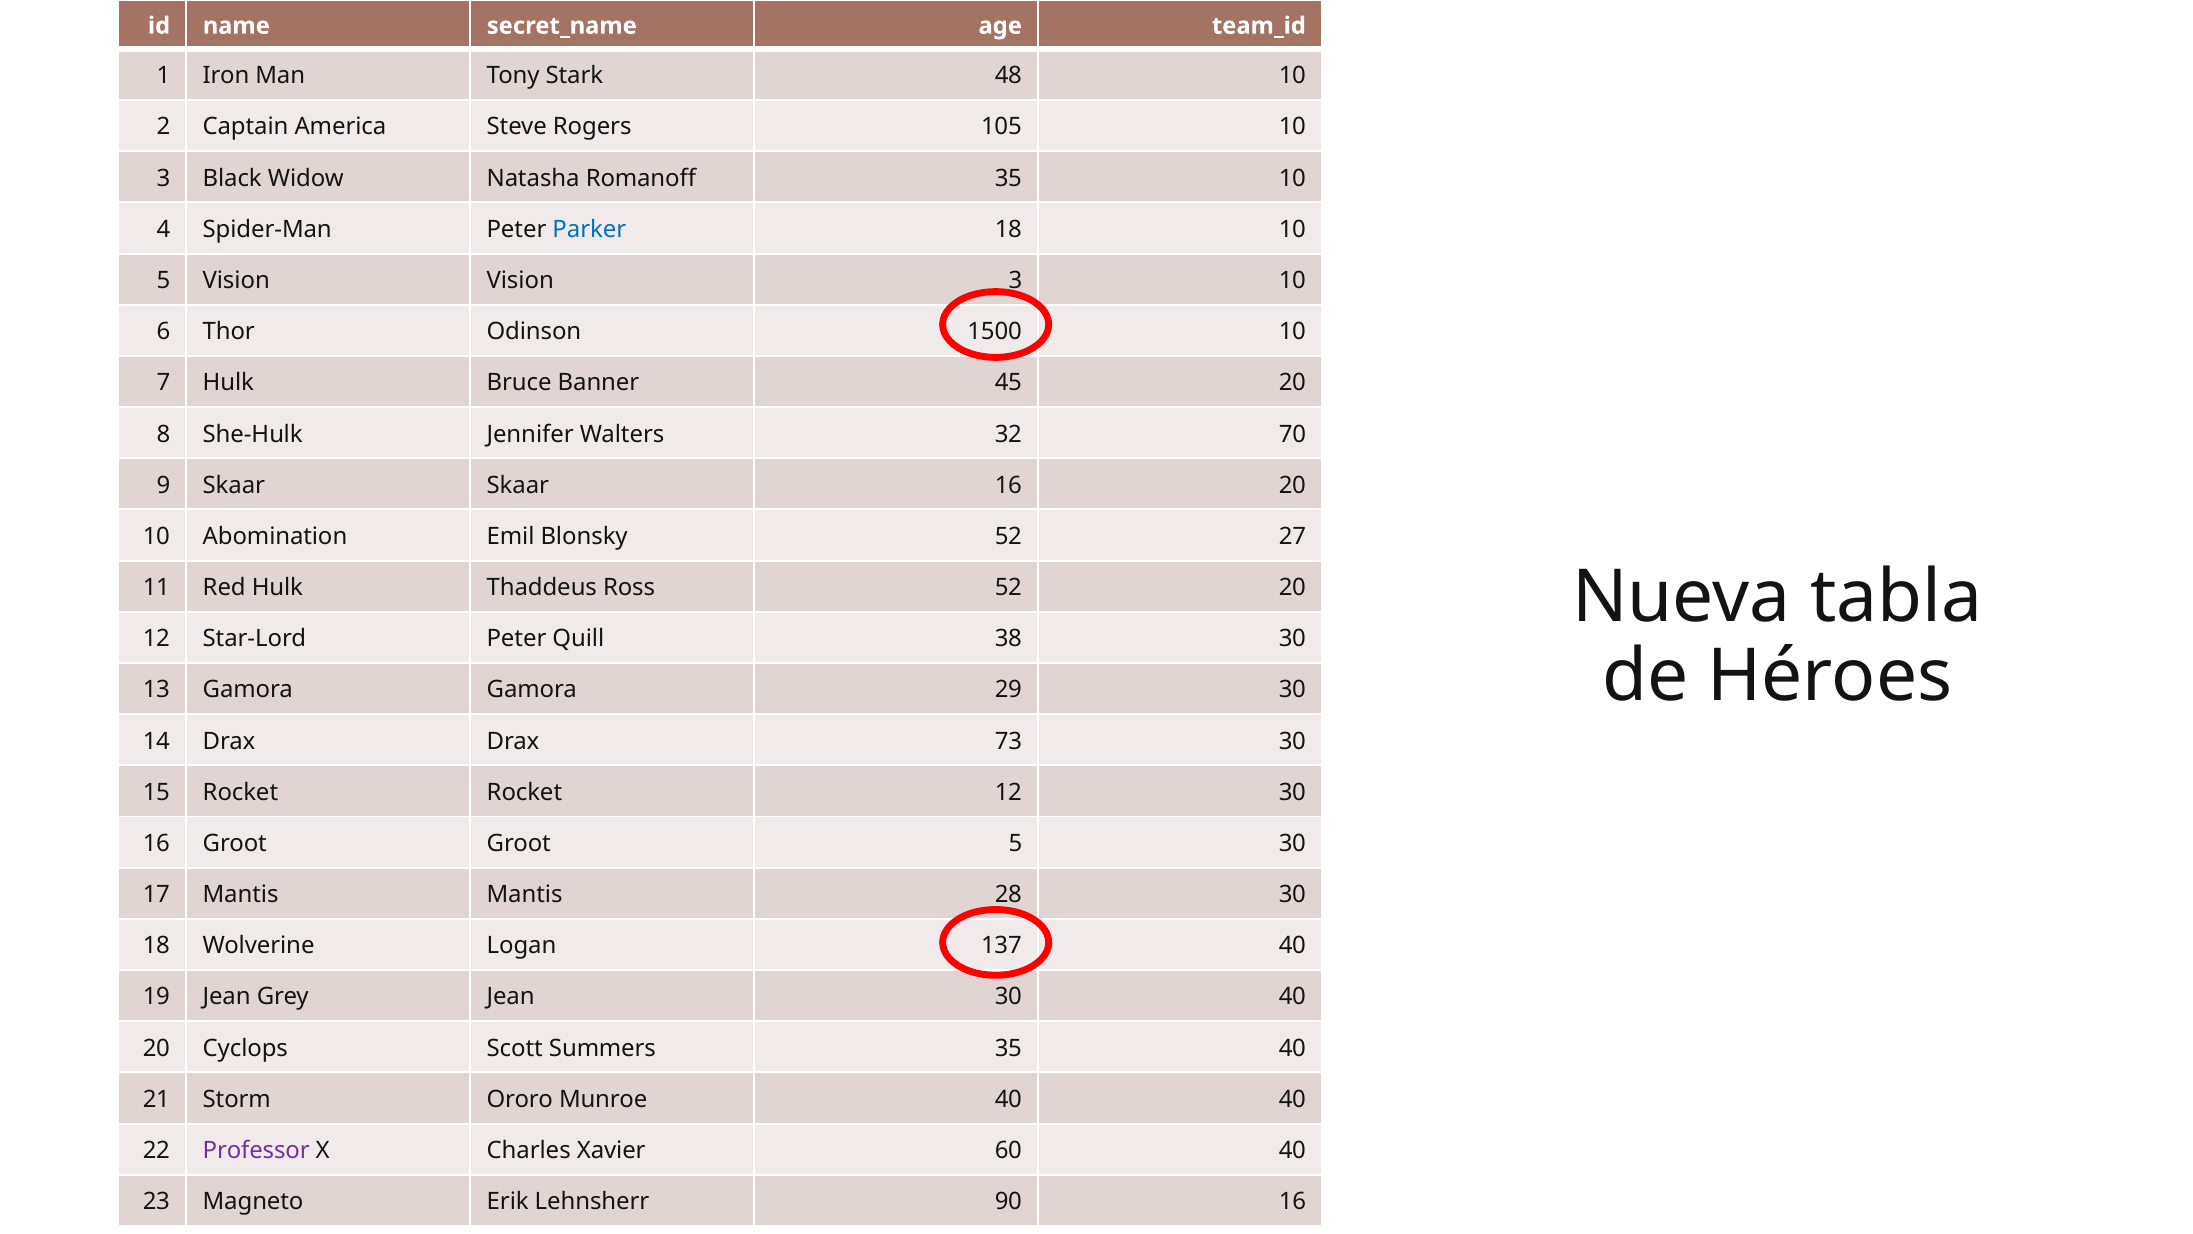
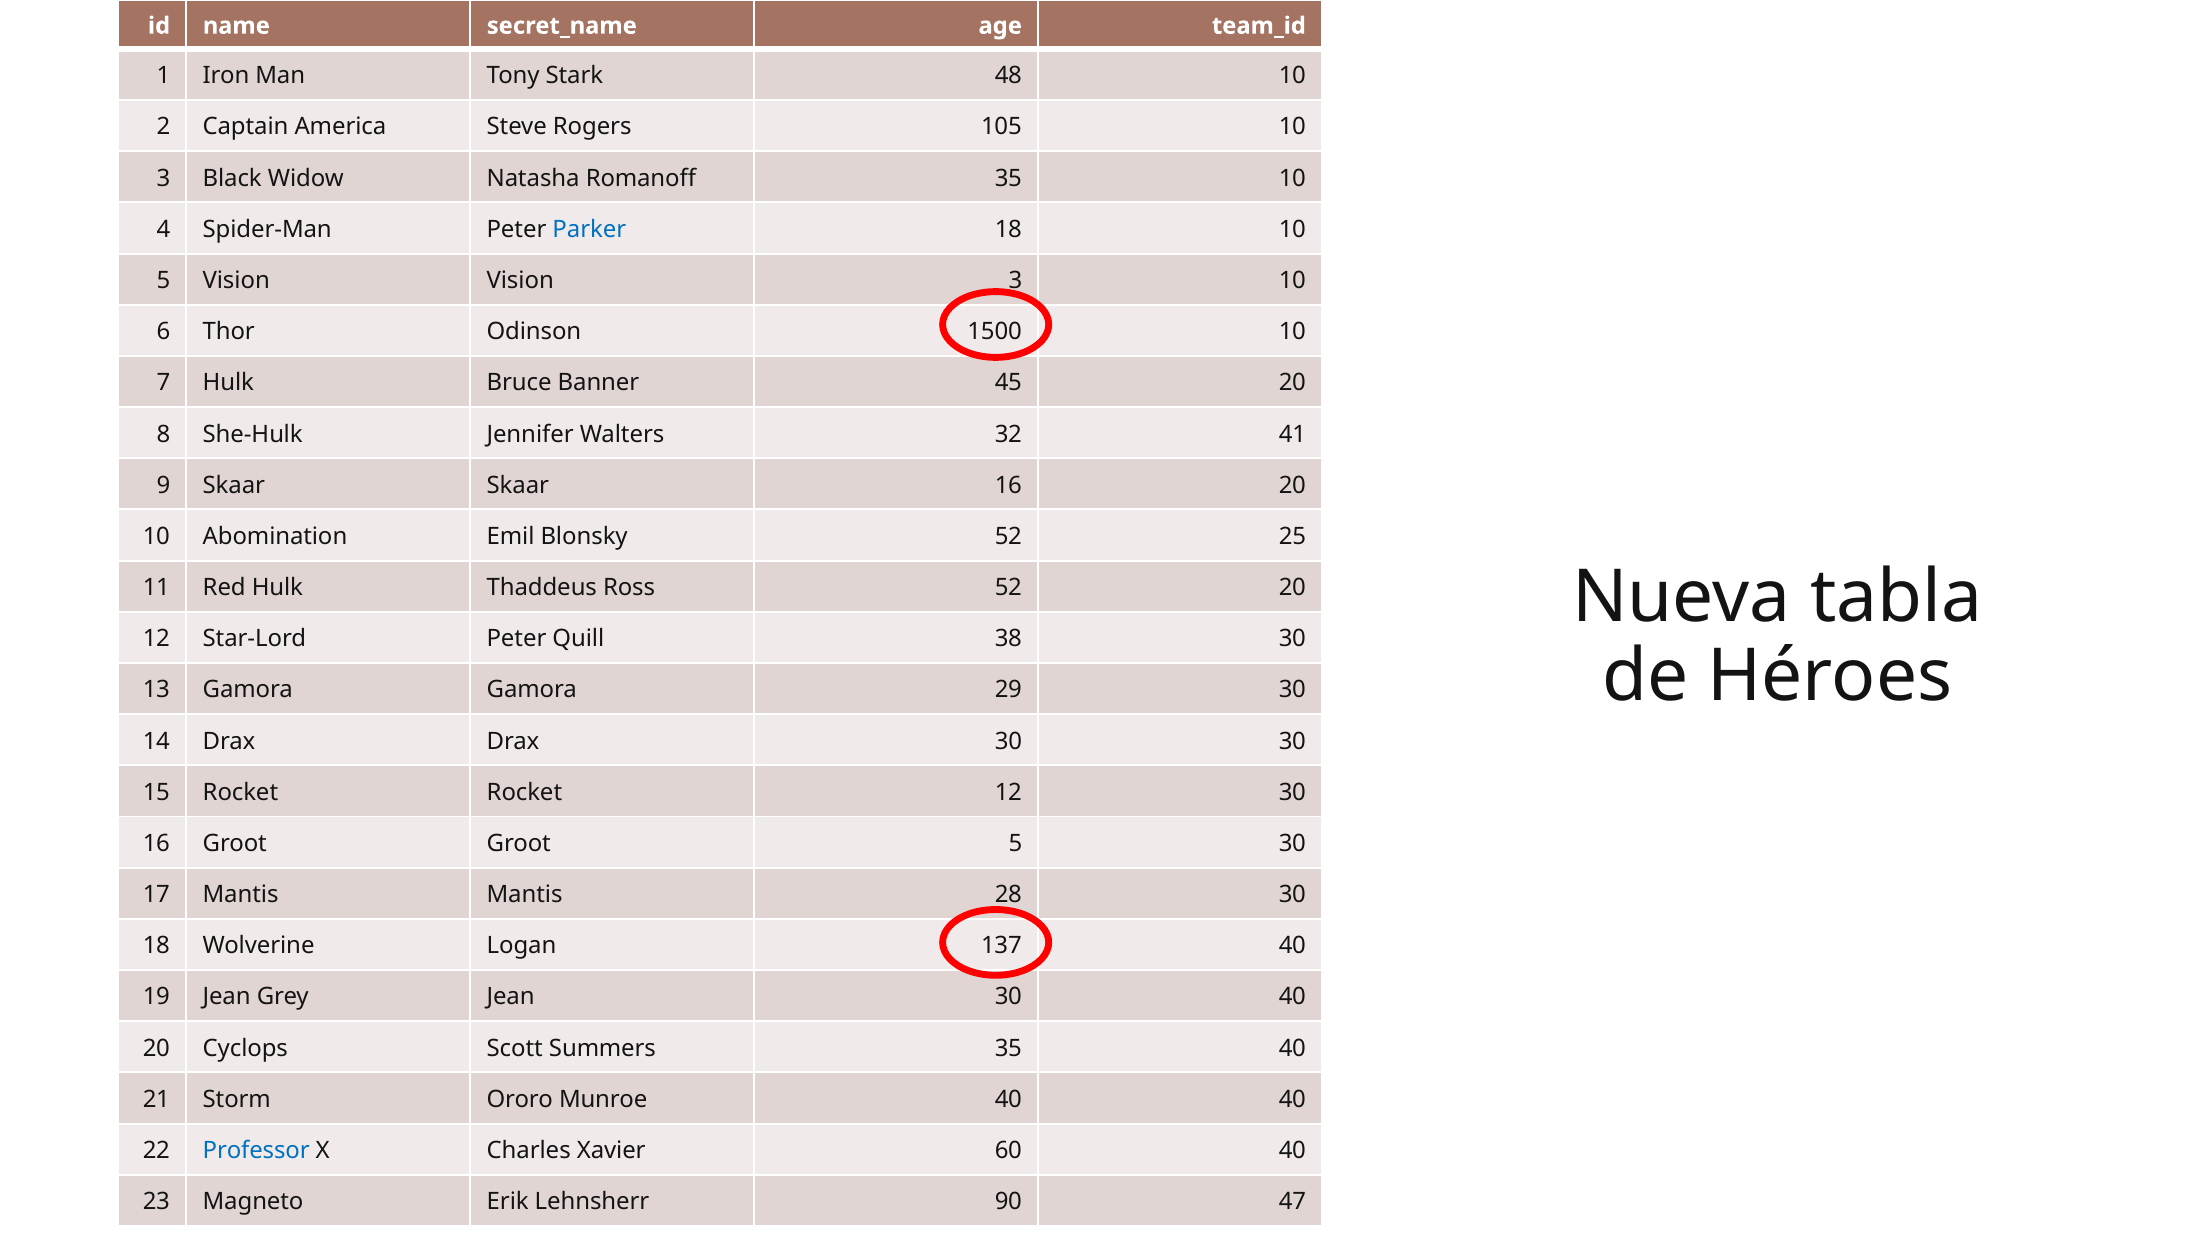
70: 70 -> 41 (1292, 434)
27: 27 -> 25 (1292, 536)
Drax 73: 73 -> 30 (1008, 741)
Professor colour: purple -> blue (256, 1150)
90 16: 16 -> 47 (1292, 1201)
